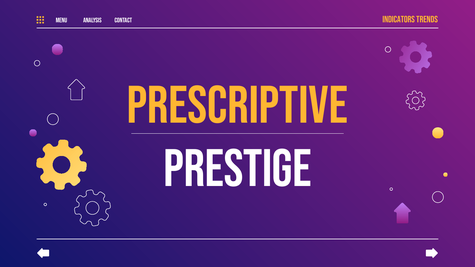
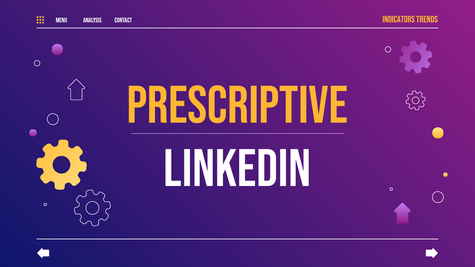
prestige: prestige -> linkedin (237, 169)
